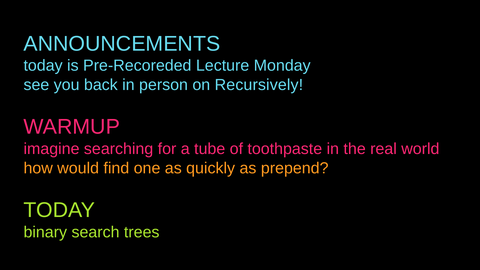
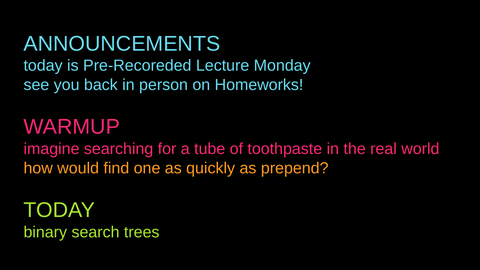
Recursively: Recursively -> Homeworks (259, 85)
